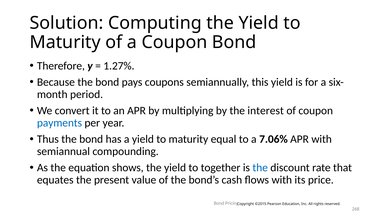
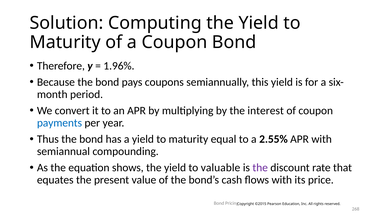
1.27%: 1.27% -> 1.96% (119, 66)
7.06%: 7.06% -> 2.55% (273, 139)
together: together -> valuable (221, 168)
the colour: blue -> purple (260, 168)
